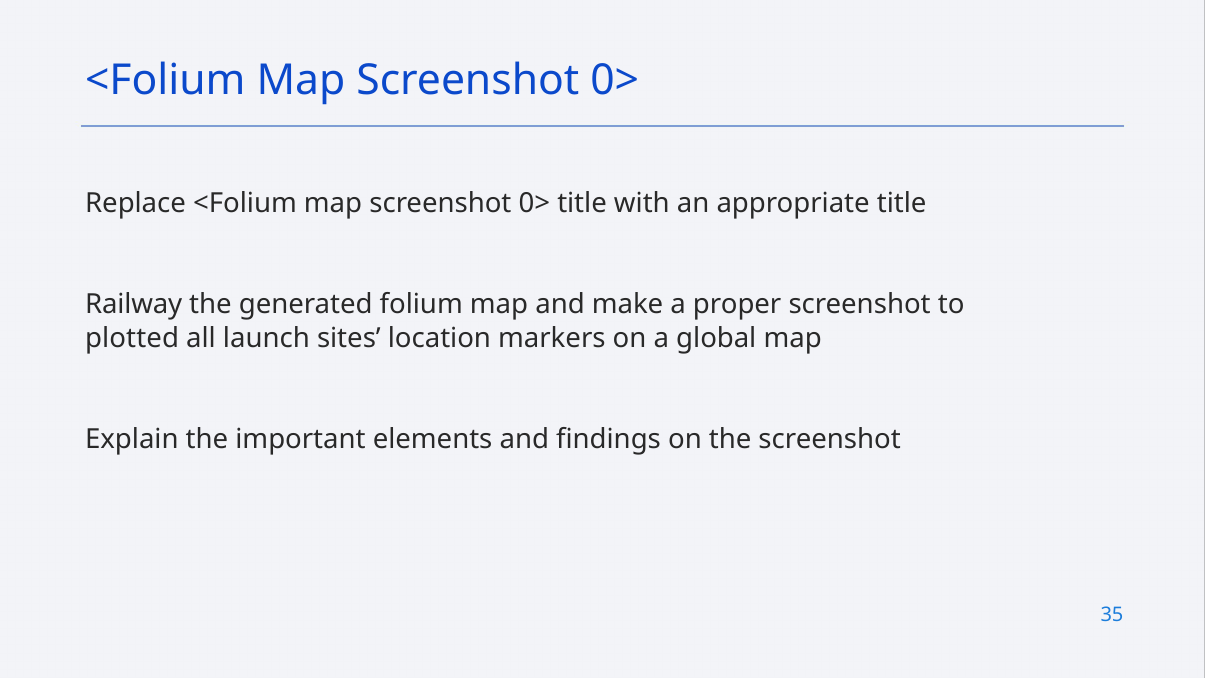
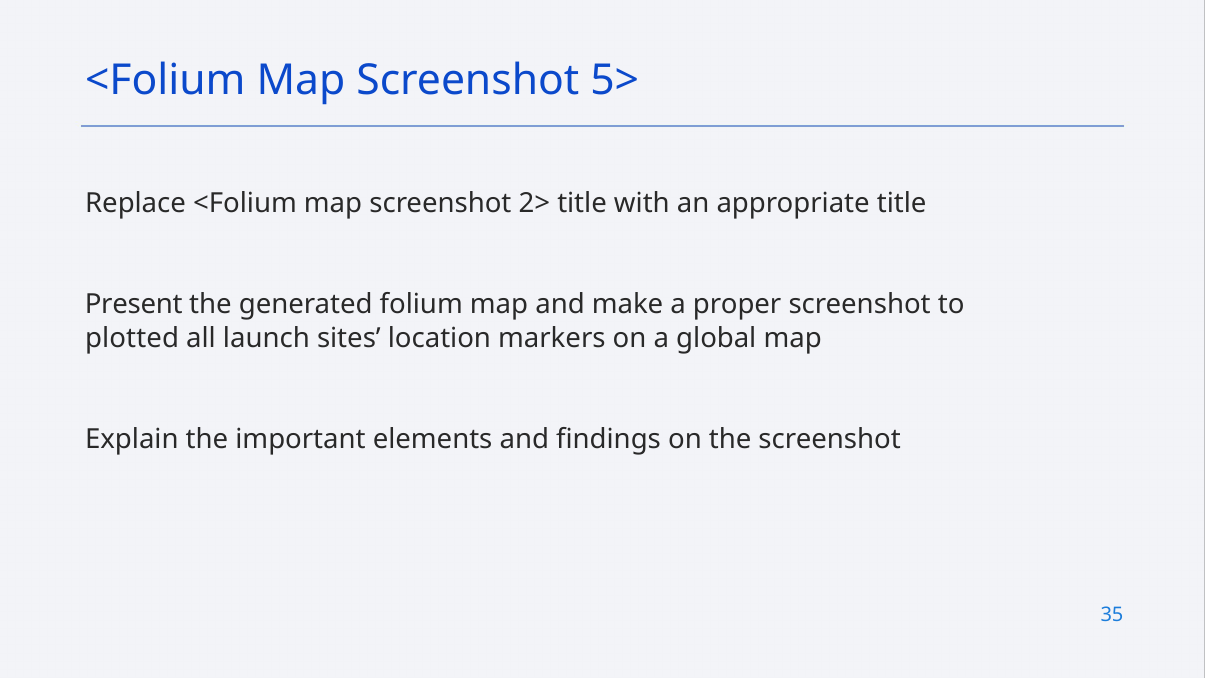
0>: 0> -> 5> (615, 80)
0>: 0> -> 2> (534, 203)
Railway: Railway -> Present (134, 305)
